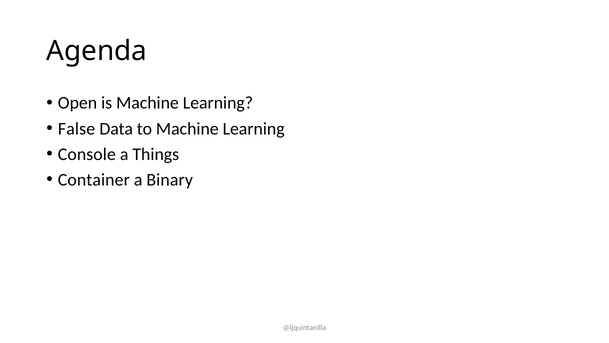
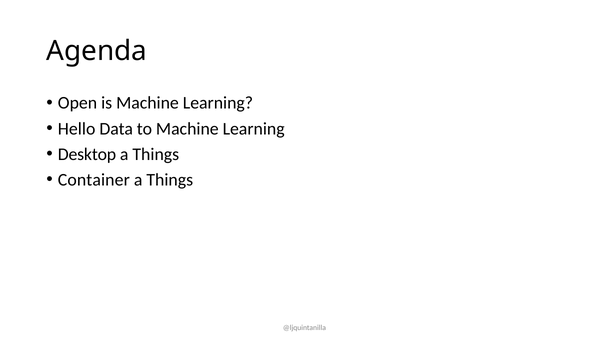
False: False -> Hello (77, 128)
Console: Console -> Desktop (87, 154)
Binary: Binary -> Things (170, 180)
